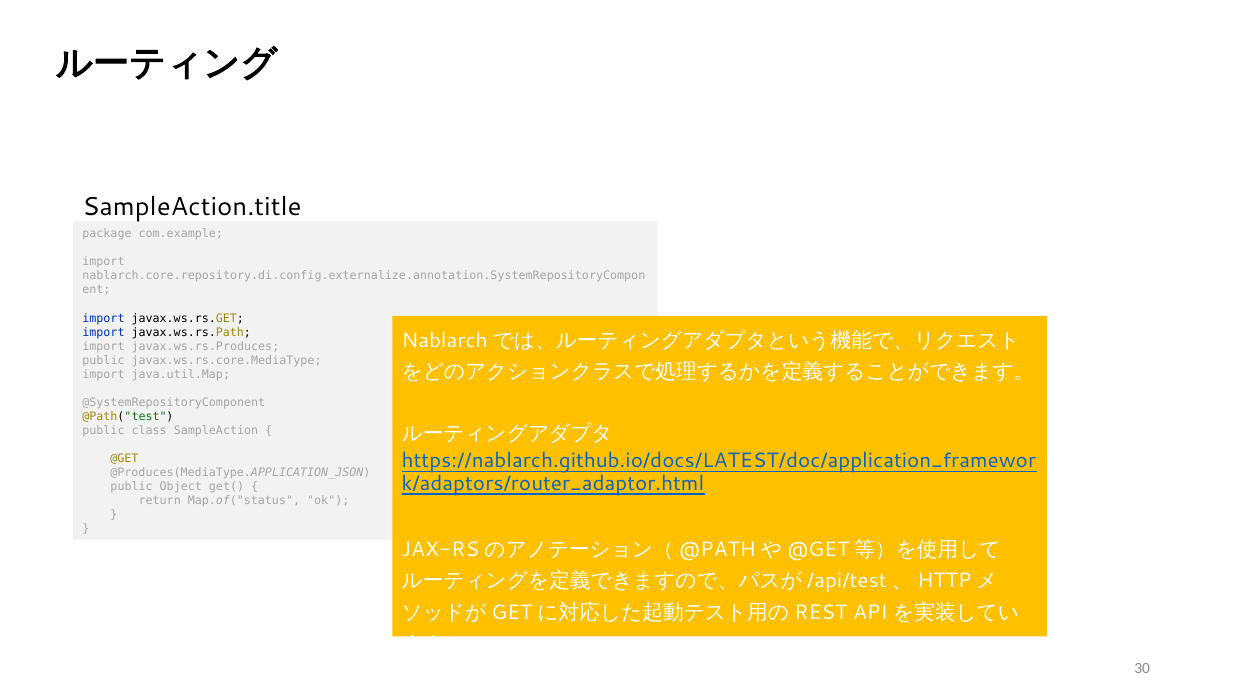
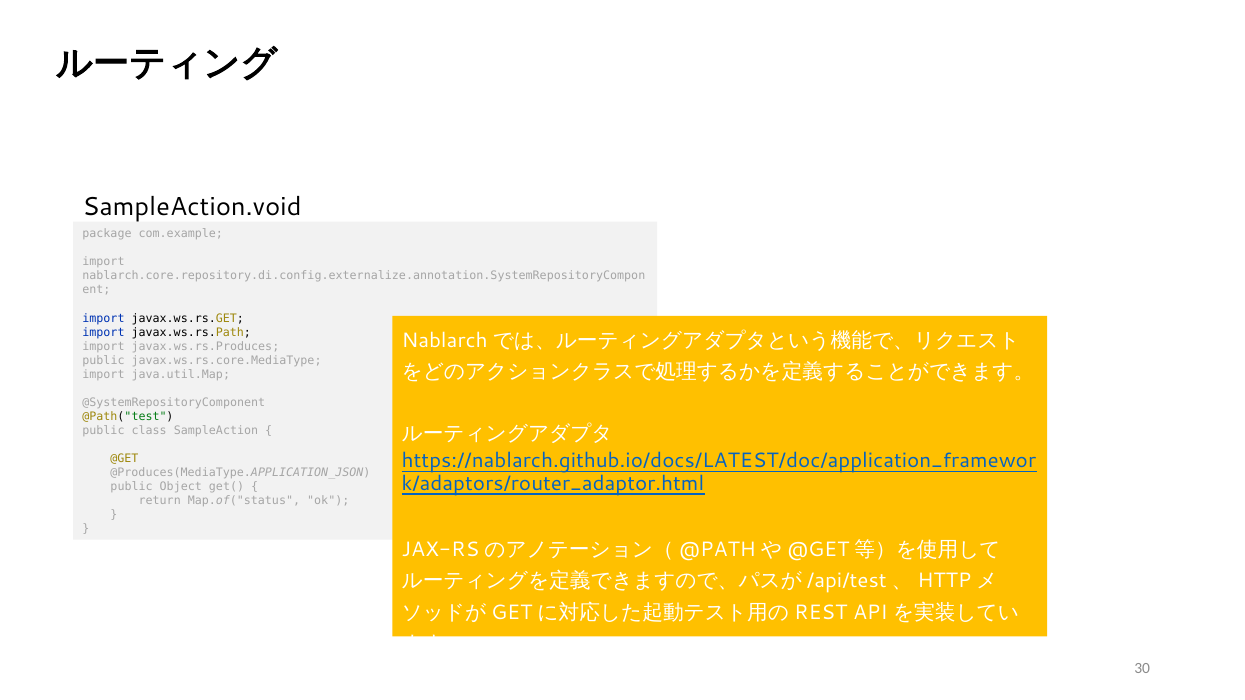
SampleAction.title: SampleAction.title -> SampleAction.void (192, 207)
